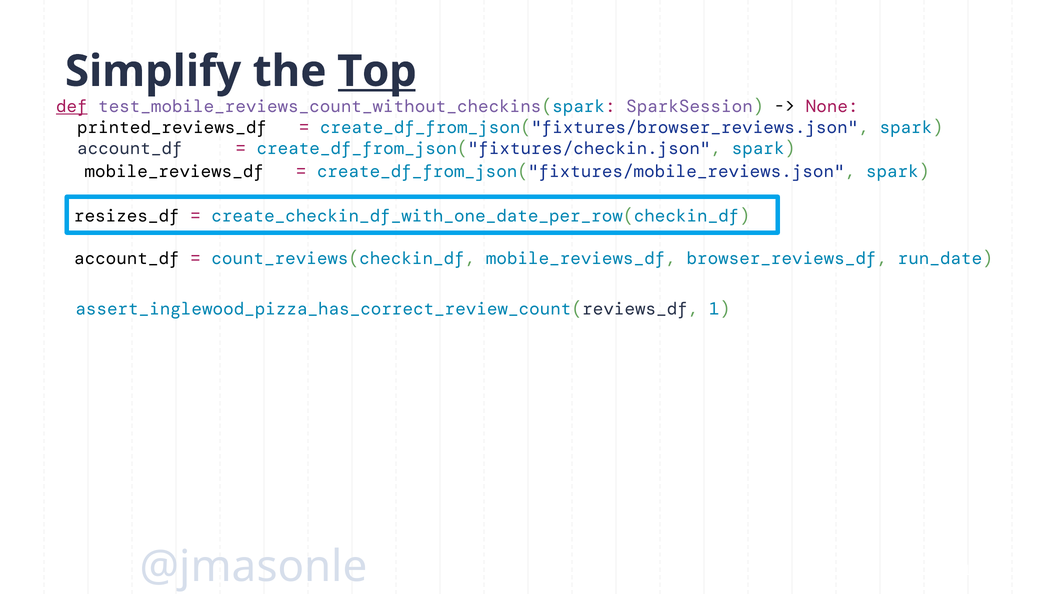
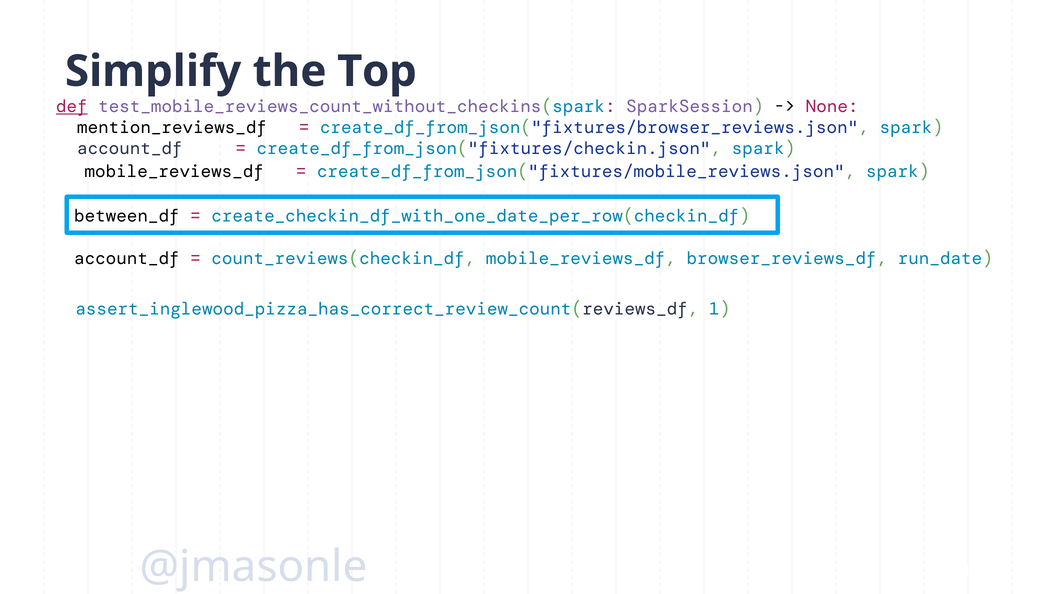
Top underline: present -> none (377, 71)
printed_reviews_df: printed_reviews_df -> mention_reviews_df (172, 127)
resizes_df: resizes_df -> between_df (127, 216)
